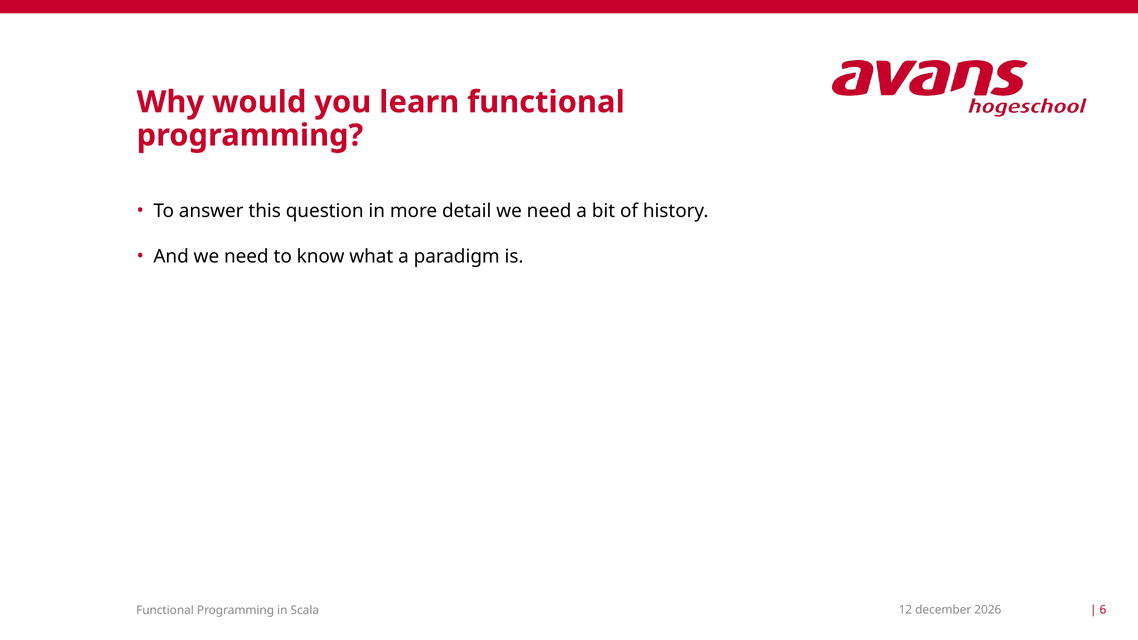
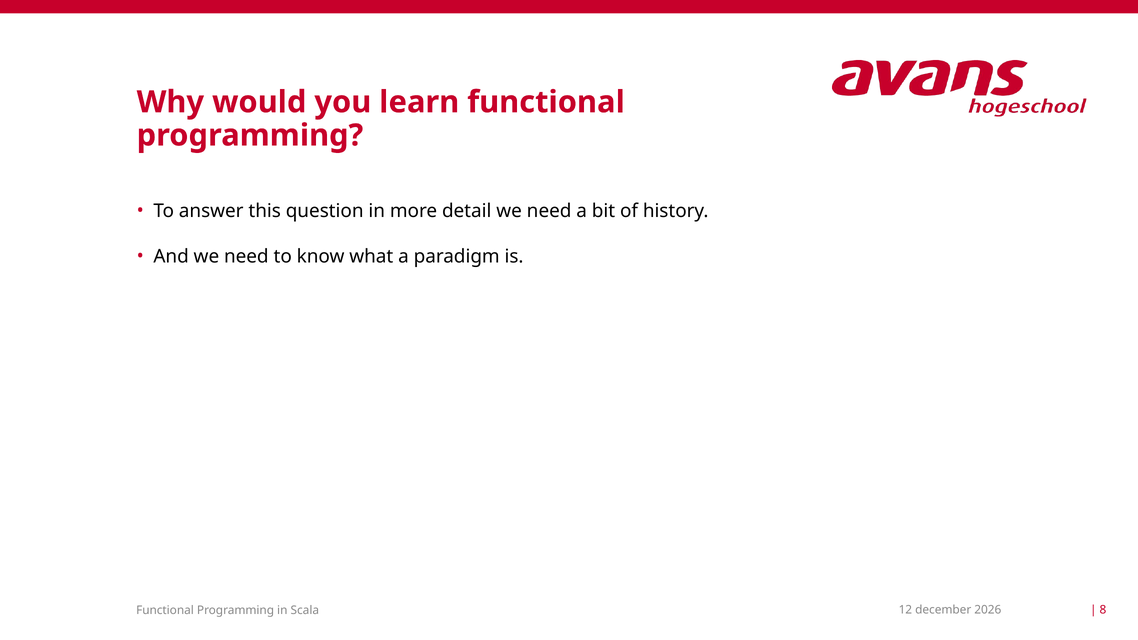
6: 6 -> 8 (1103, 610)
